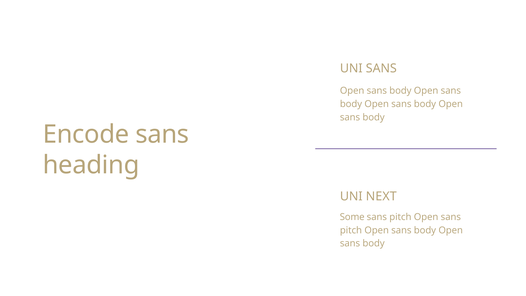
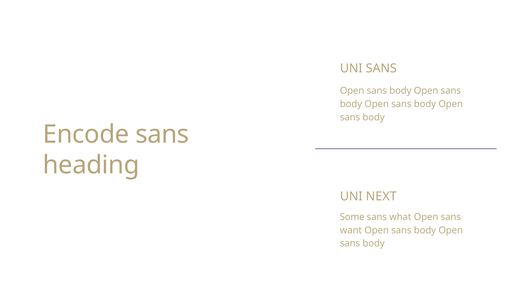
pitch: pitch -> what (400, 217)
pitch: pitch -> want (351, 230)
